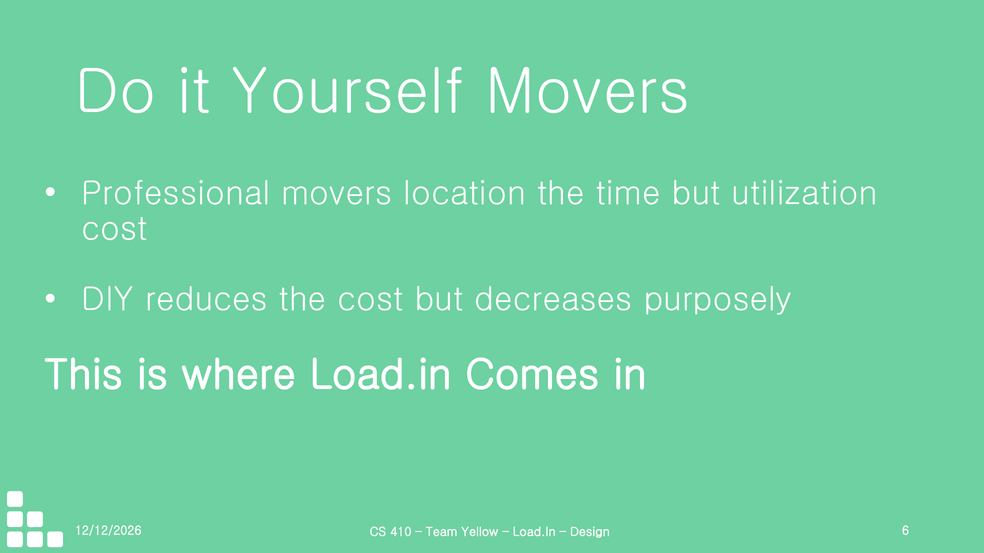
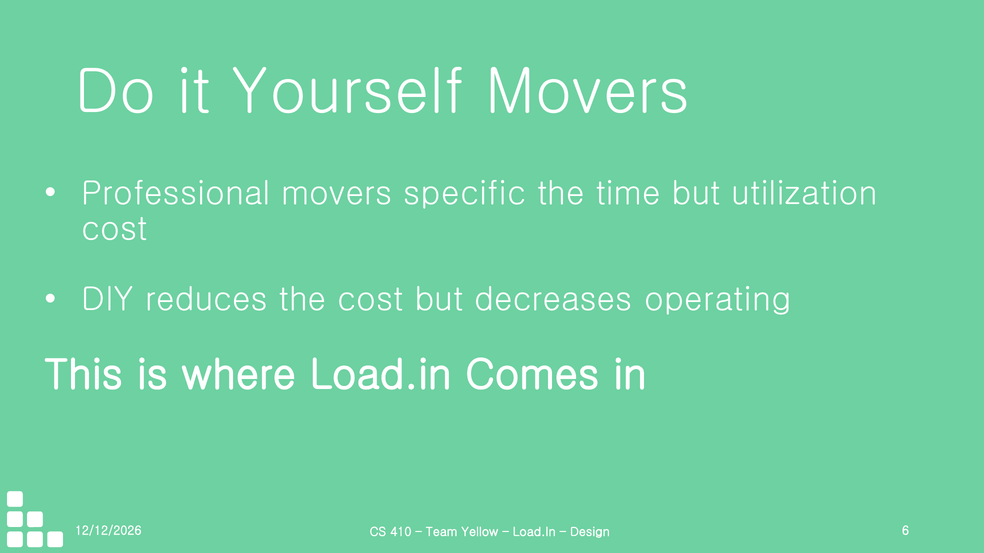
location: location -> specific (465, 193)
purposely: purposely -> operating (718, 300)
